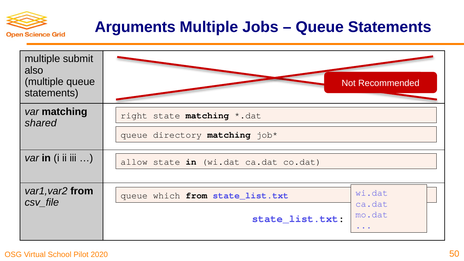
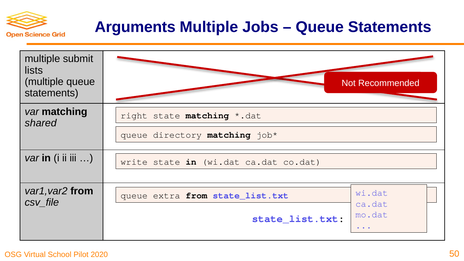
also: also -> lists (34, 70)
allow: allow -> write (134, 162)
which: which -> extra (167, 196)
